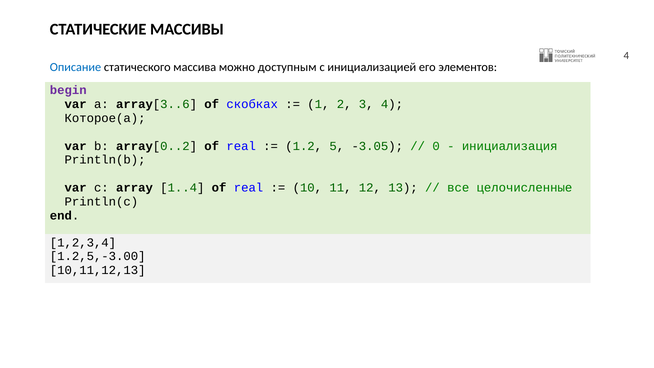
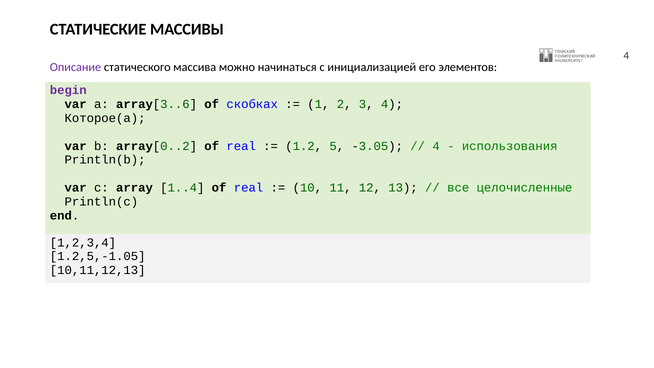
Описание colour: blue -> purple (75, 67)
доступным: доступным -> начинаться (287, 67)
0: 0 -> 4 (436, 146)
инициализация: инициализация -> использования (510, 146)
1.2,5,-3.00: 1.2,5,-3.00 -> 1.2,5,-1.05 (98, 256)
